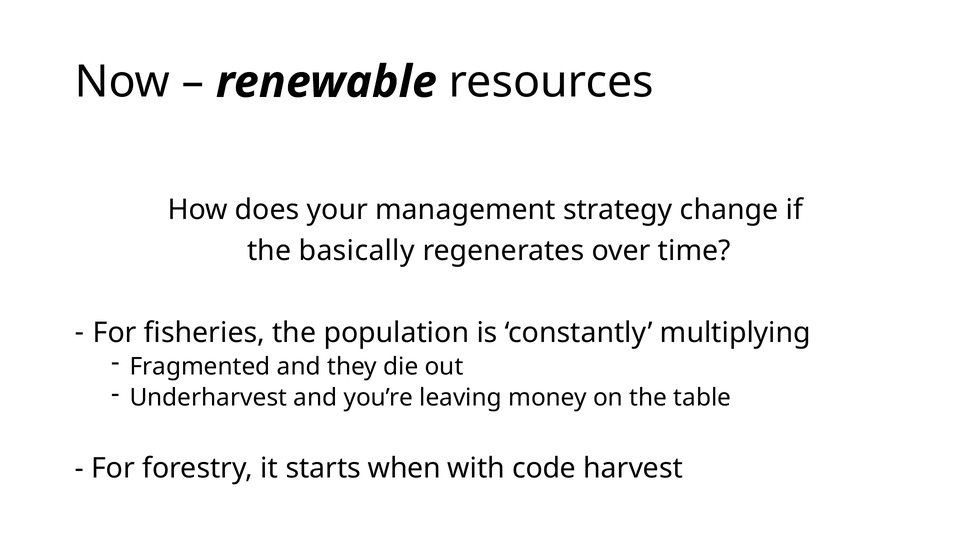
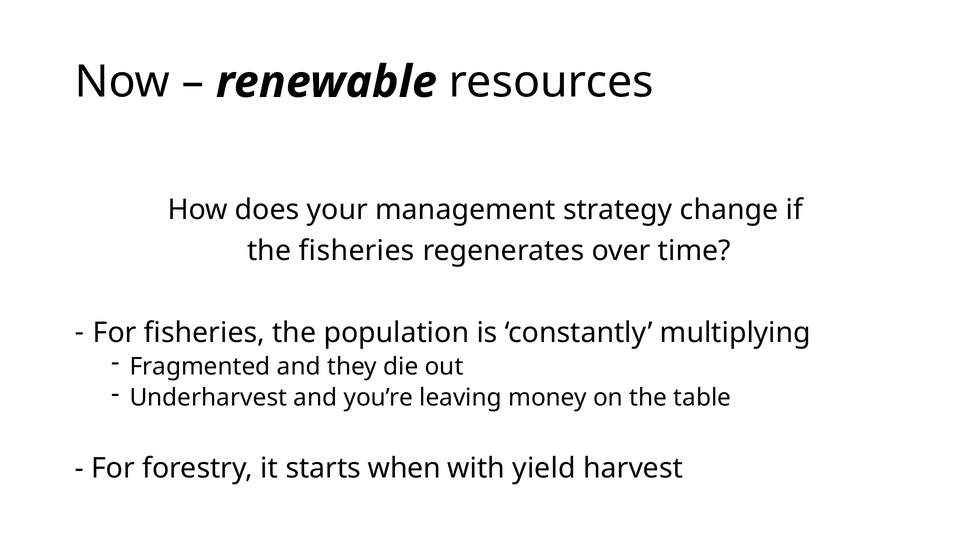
the basically: basically -> fisheries (357, 251)
code: code -> yield (544, 468)
